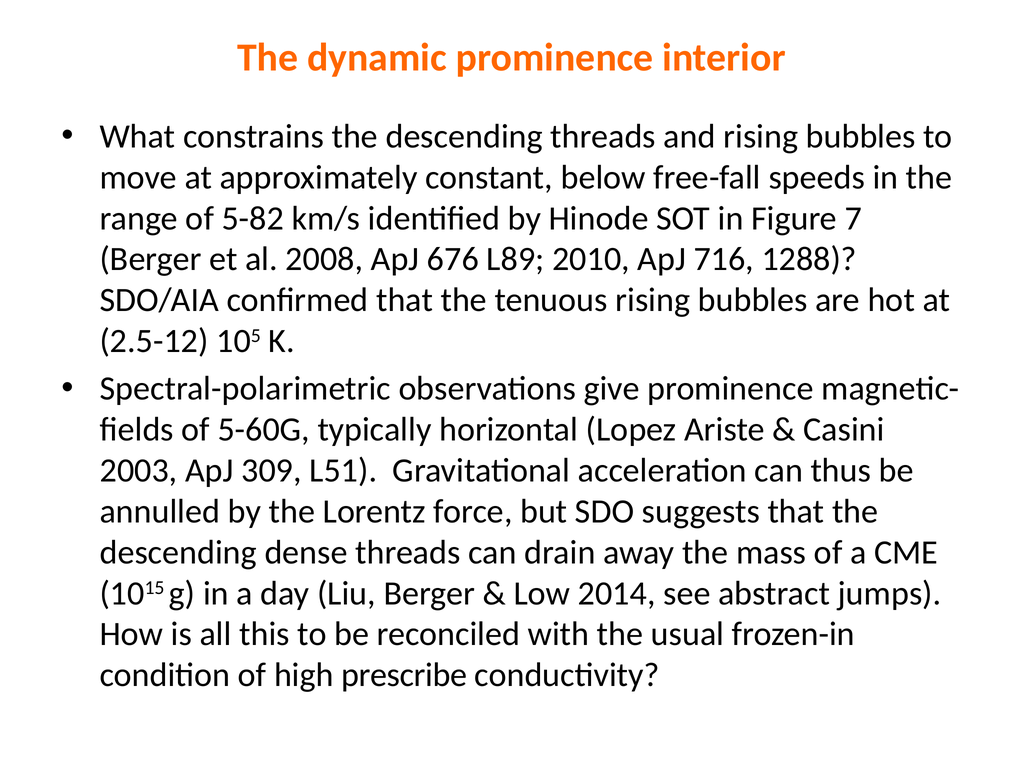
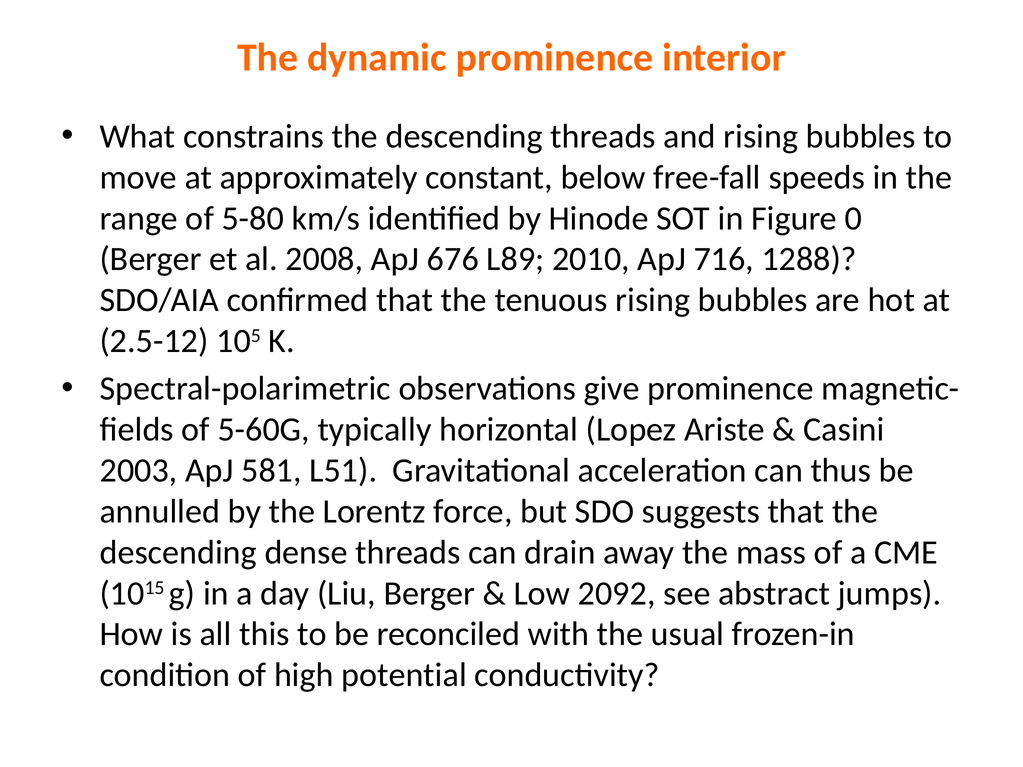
5-82: 5-82 -> 5-80 (253, 218)
7: 7 -> 0 (853, 218)
309: 309 -> 581 (271, 471)
2014: 2014 -> 2092 (617, 593)
prescribe: prescribe -> potential (404, 675)
